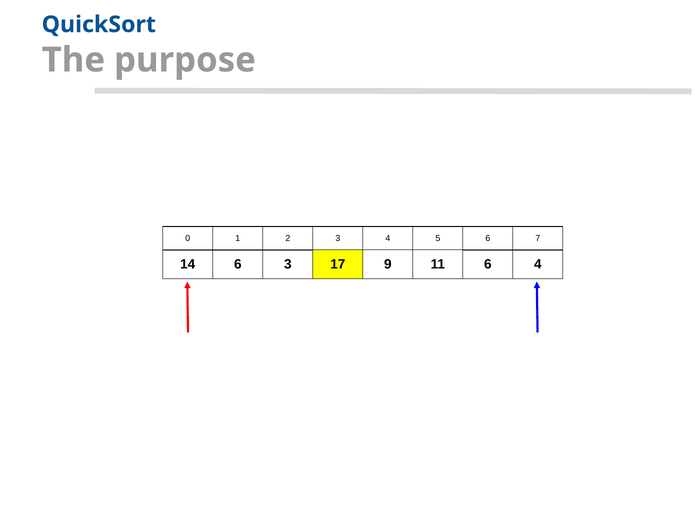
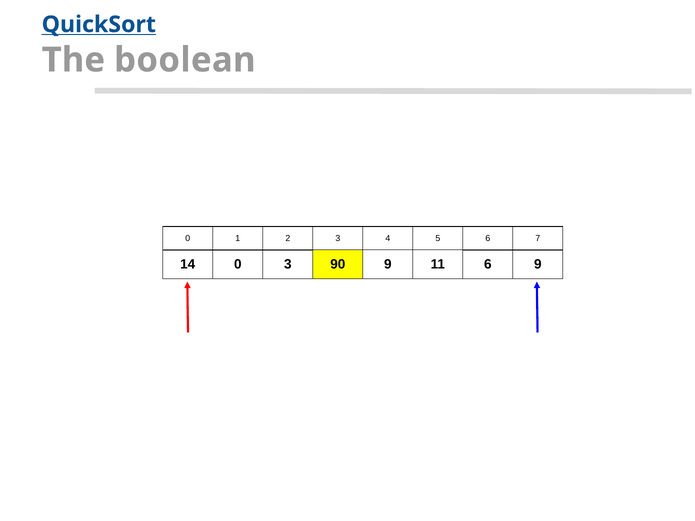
QuickSort underline: none -> present (99, 25)
purpose: purpose -> boolean (185, 60)
14 6: 6 -> 0 (238, 265)
17: 17 -> 90 (338, 265)
6 4: 4 -> 9 (538, 265)
